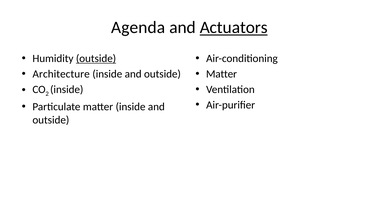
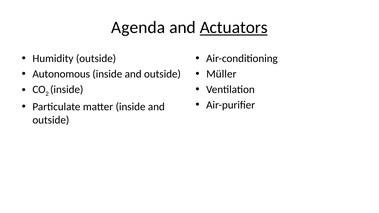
outside underline: present -> none (96, 59)
Architecture: Architecture -> Autonomous (61, 74)
Matter: Matter -> Müller (221, 74)
